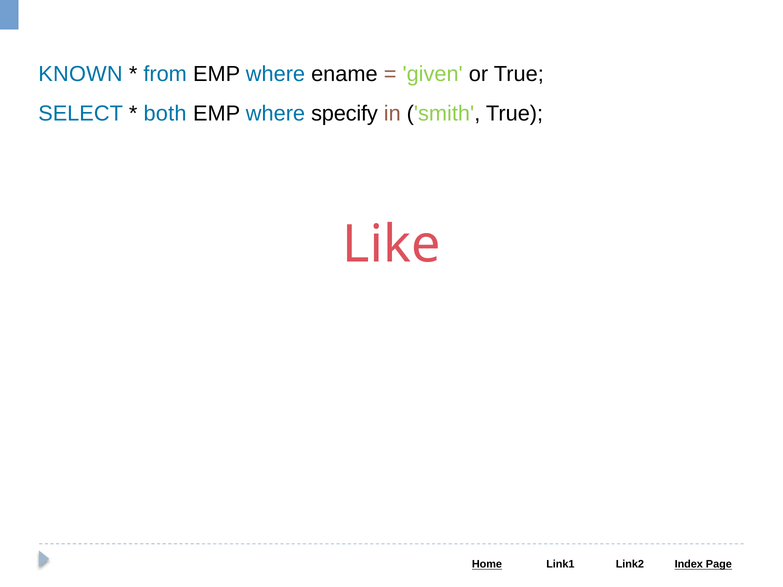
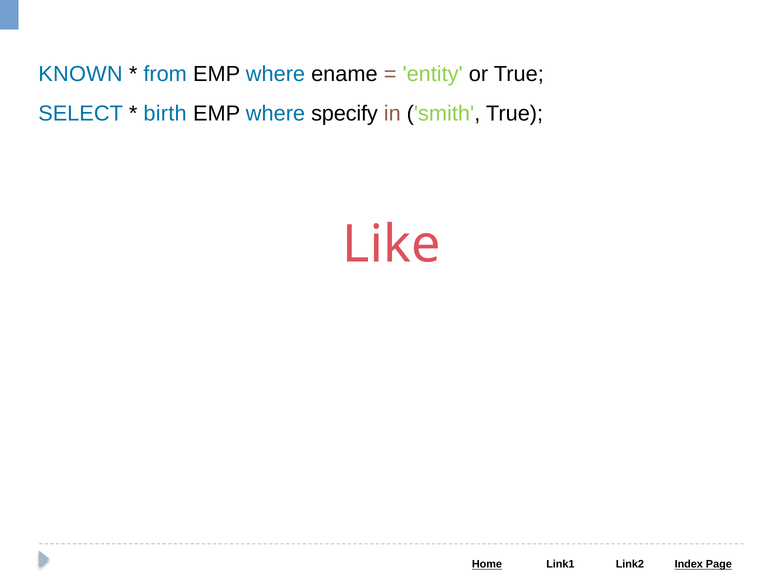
given: given -> entity (433, 74)
both: both -> birth (165, 113)
